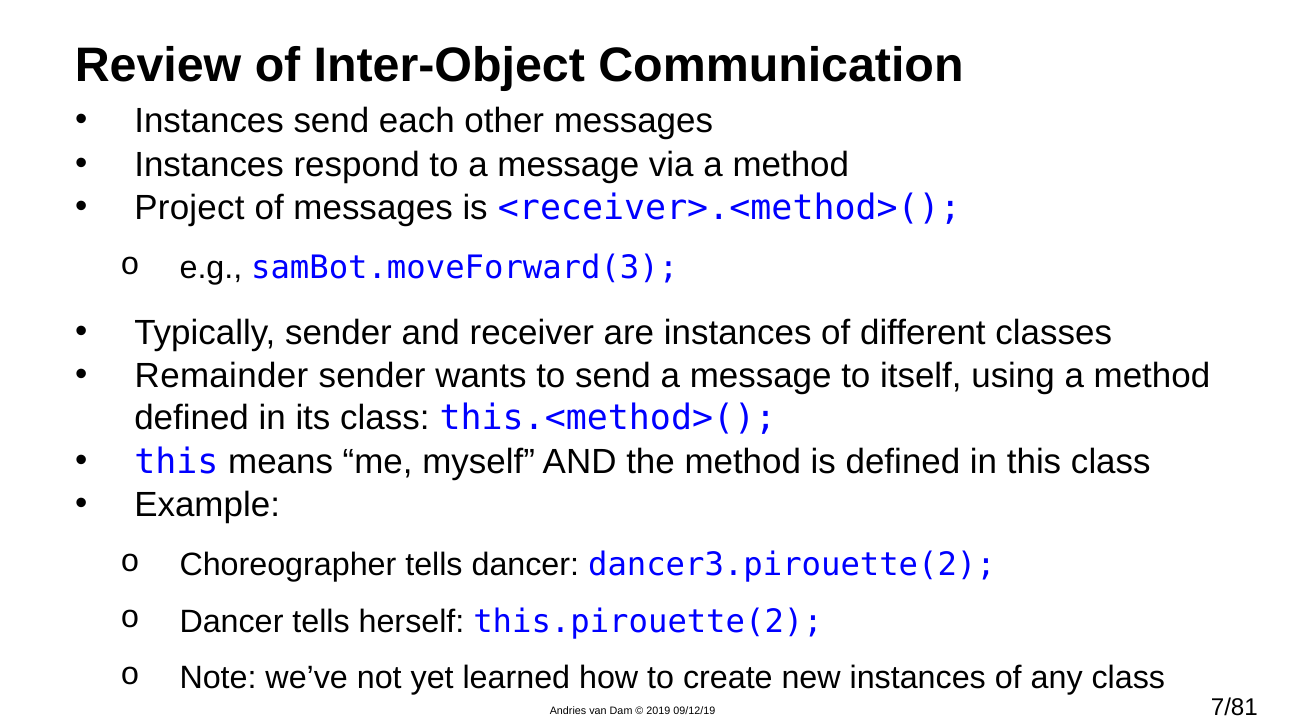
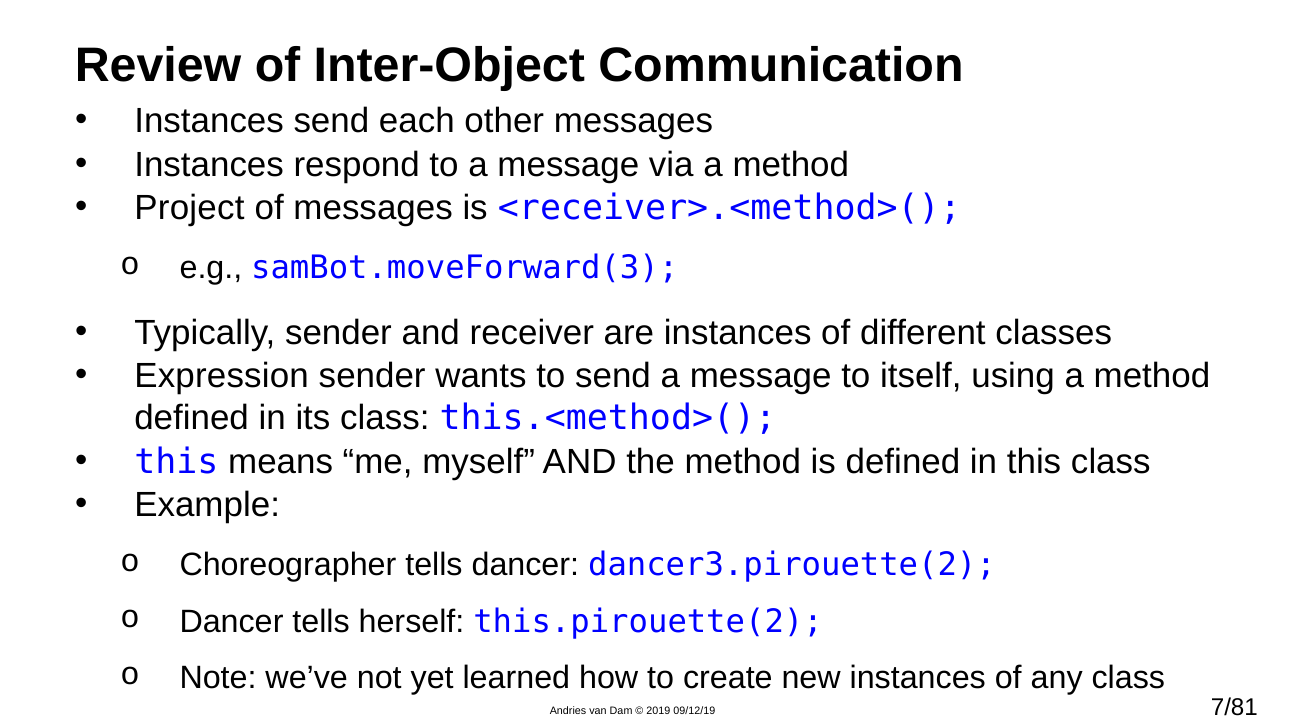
Remainder: Remainder -> Expression (222, 376)
